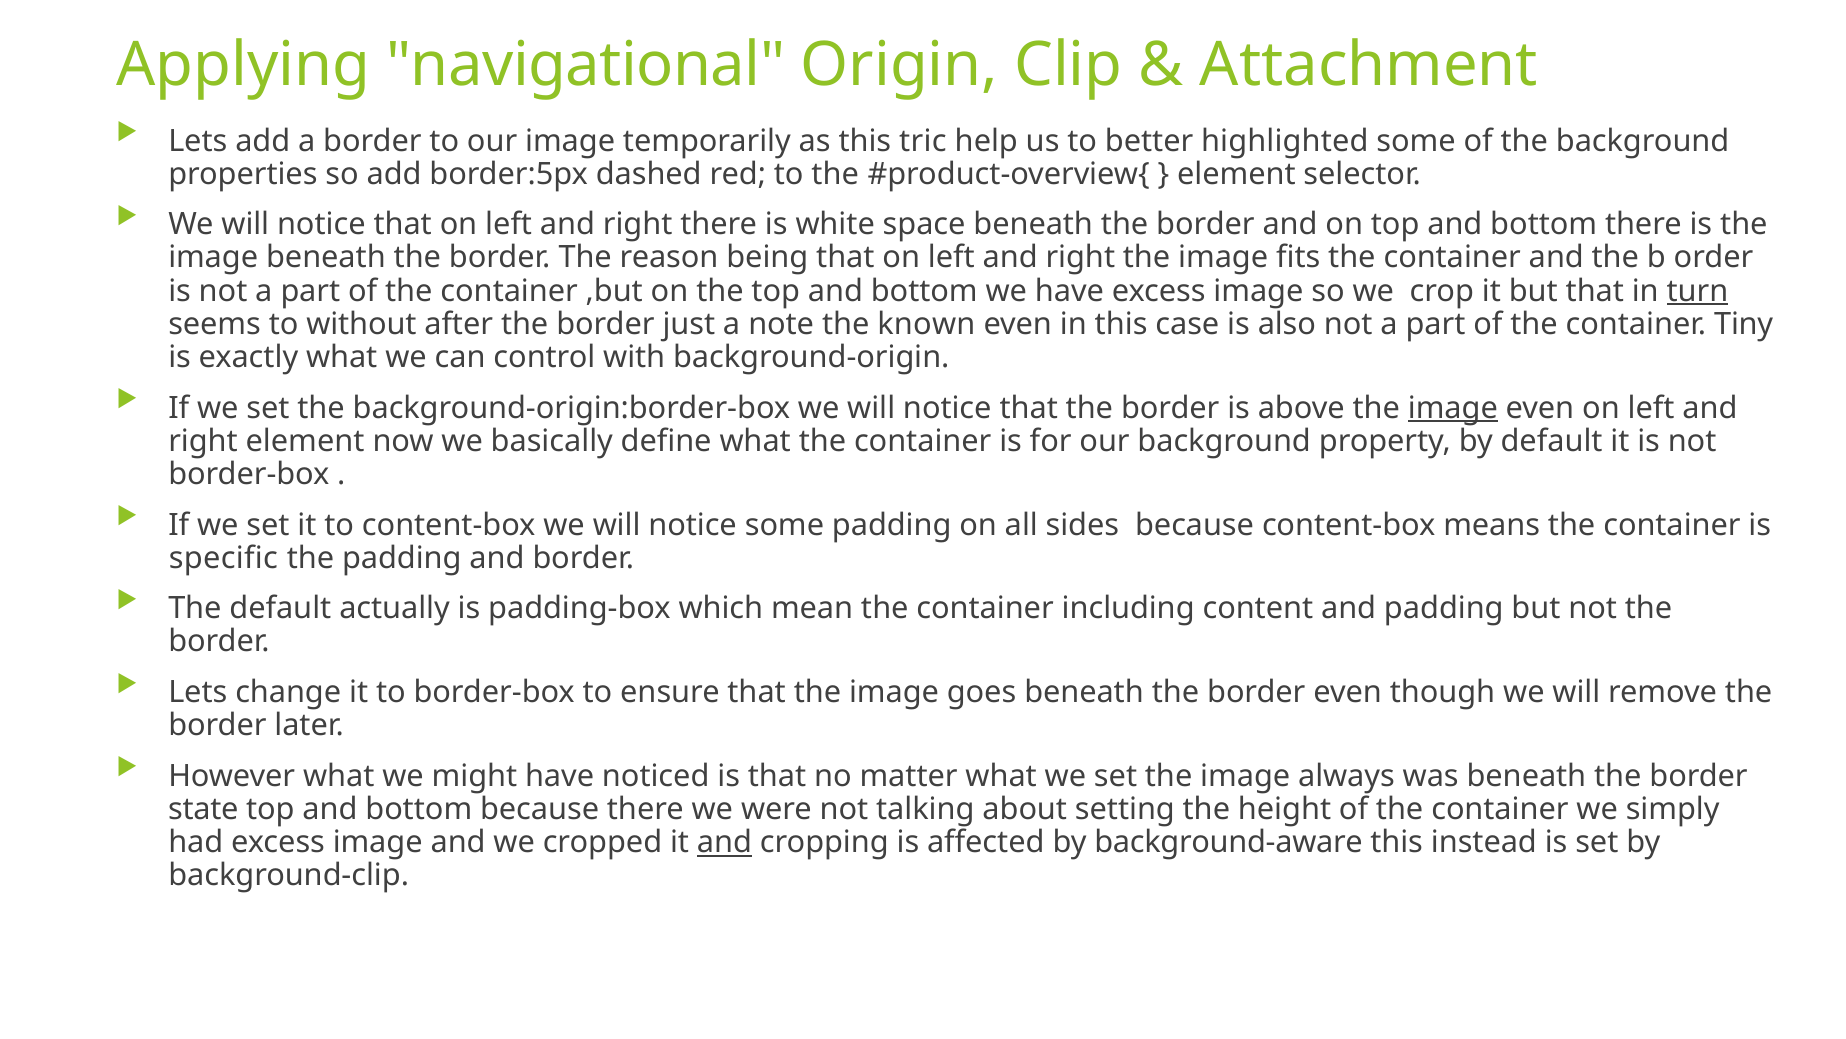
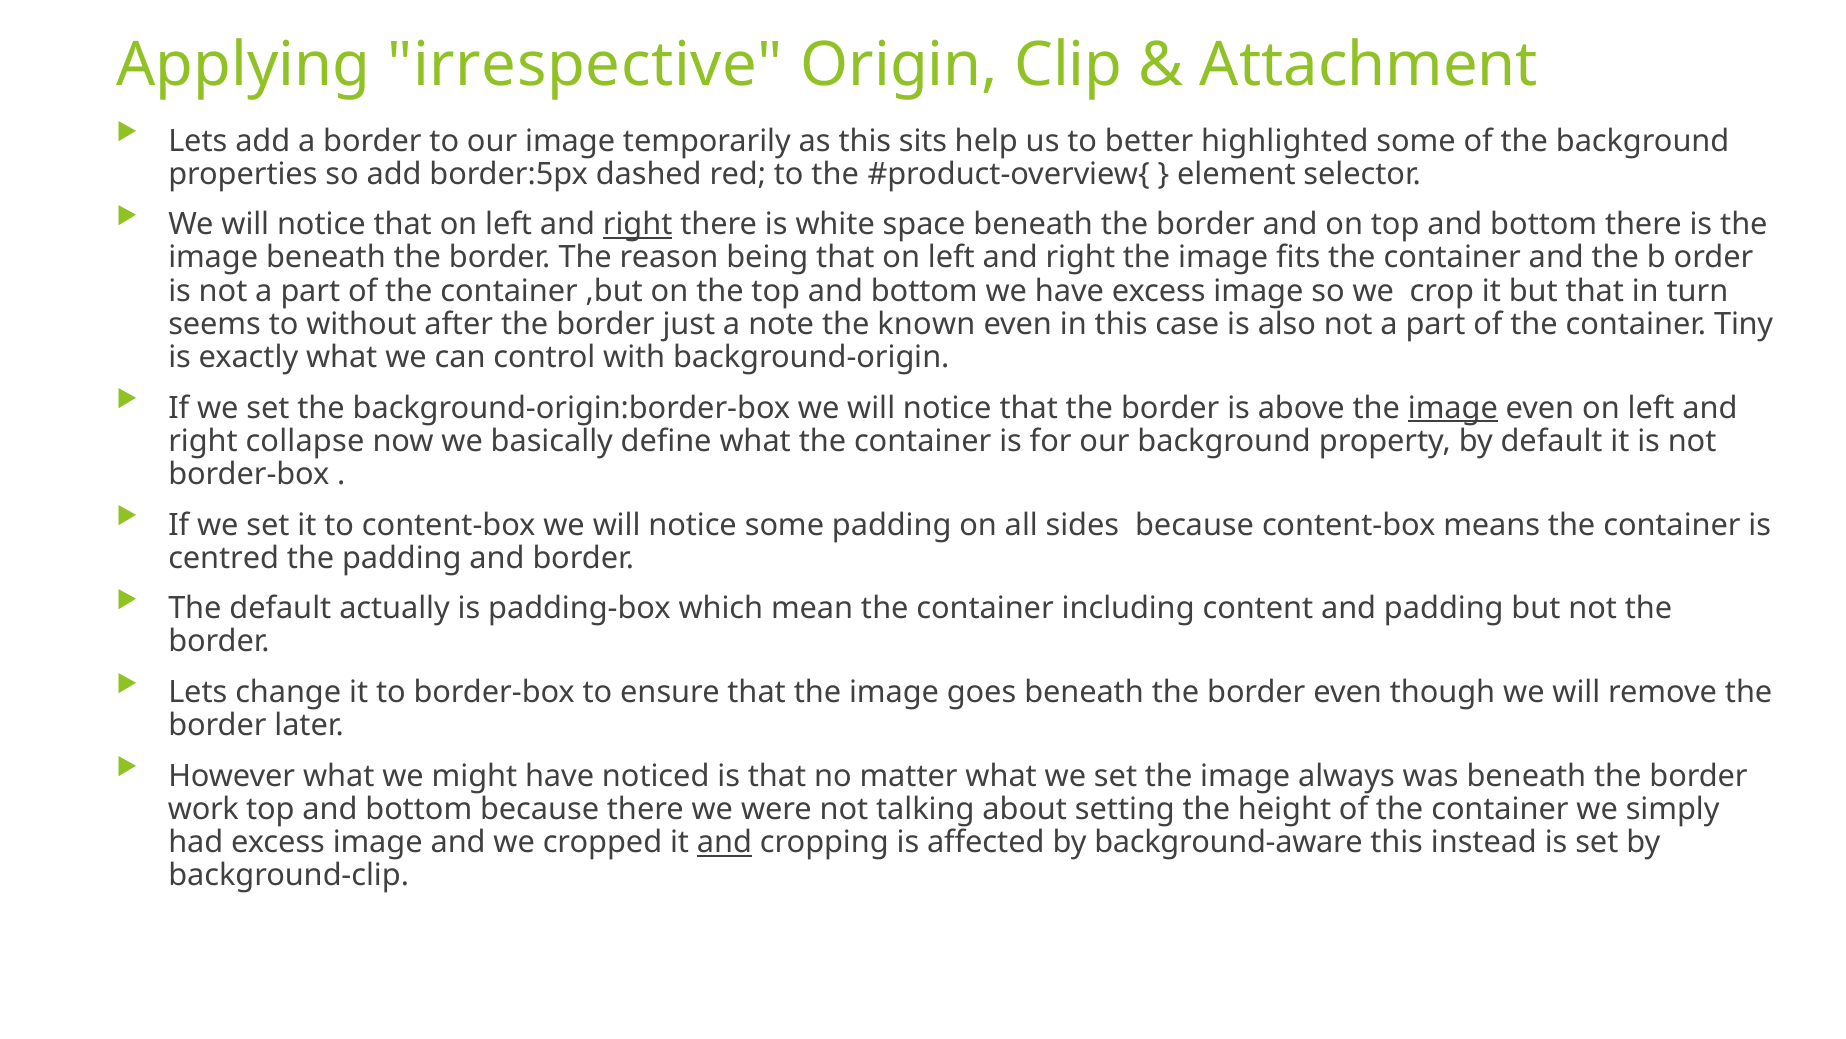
navigational: navigational -> irrespective (585, 65)
tric: tric -> sits (923, 141)
right underline: none -> present (638, 224)
turn underline: present -> none (1698, 291)
right element: element -> collapse (305, 441)
specific: specific -> centred (224, 558)
state: state -> work (203, 809)
